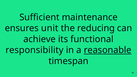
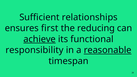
maintenance: maintenance -> relationships (90, 17)
unit: unit -> first (50, 28)
achieve underline: none -> present (40, 39)
